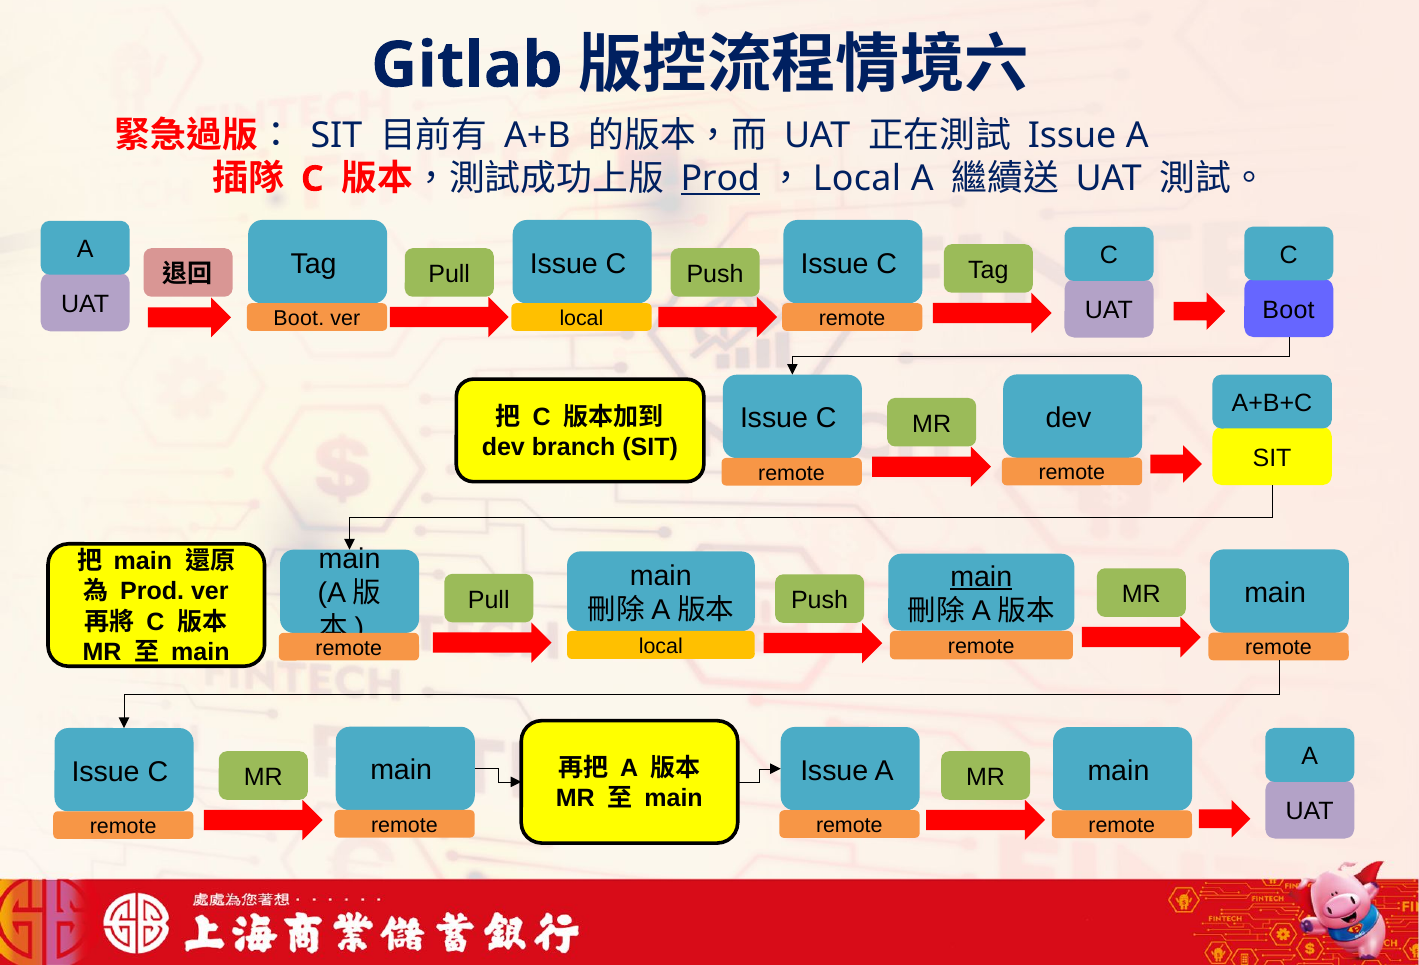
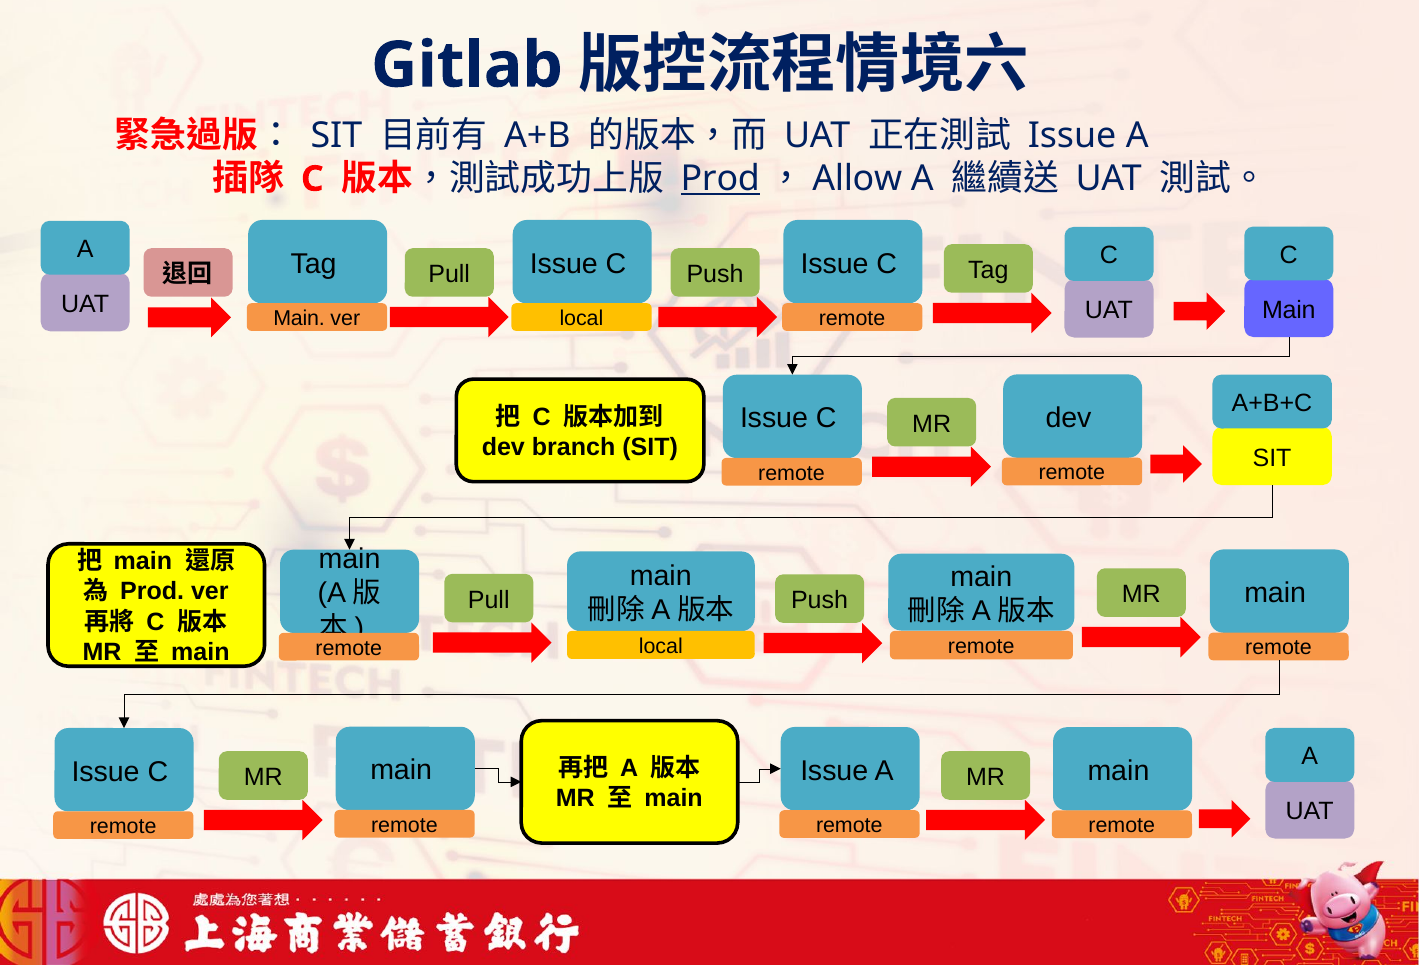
Local: Local -> Allow (857, 179)
Boot: Boot -> Main (1289, 310)
Boot: Boot -> Main (299, 319)
main underline: present -> none (981, 577)
